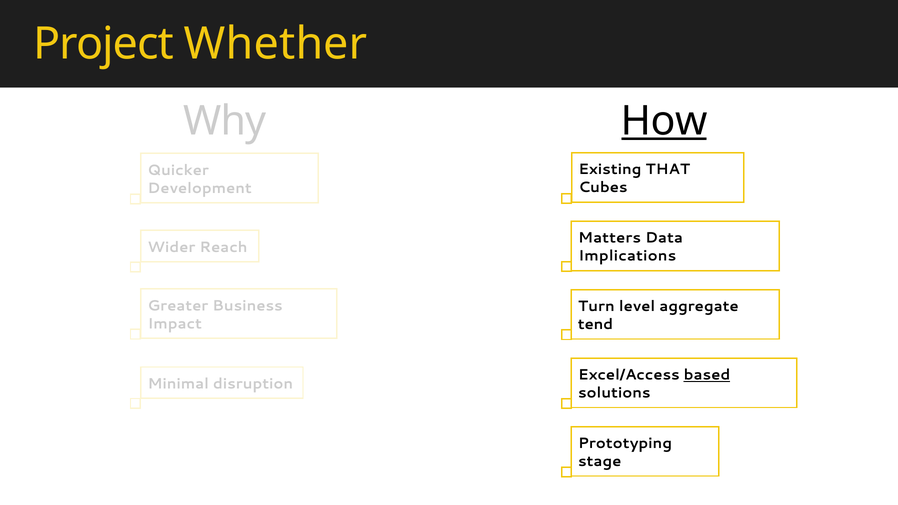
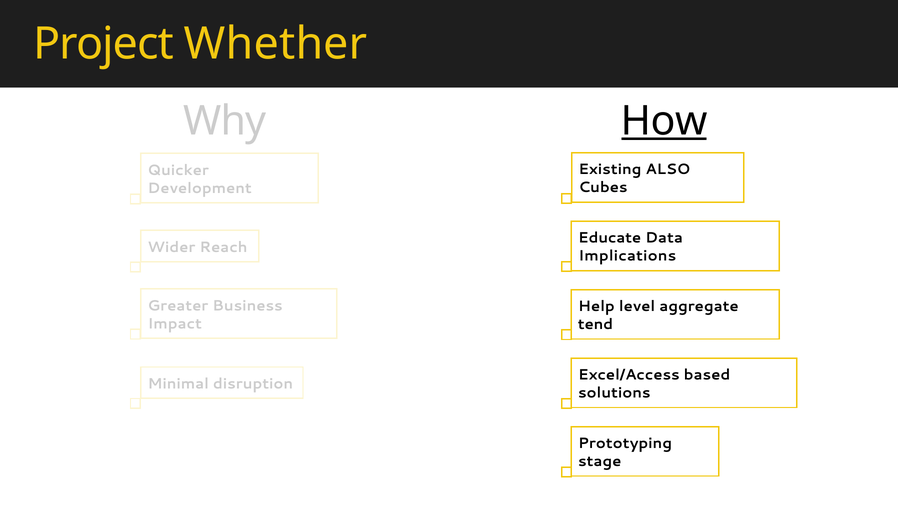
THAT: THAT -> ALSO (668, 170)
Matters: Matters -> Educate (610, 238)
Turn: Turn -> Help (596, 307)
based underline: present -> none (707, 375)
